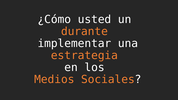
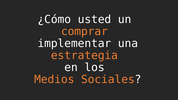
durante: durante -> comprar (84, 31)
